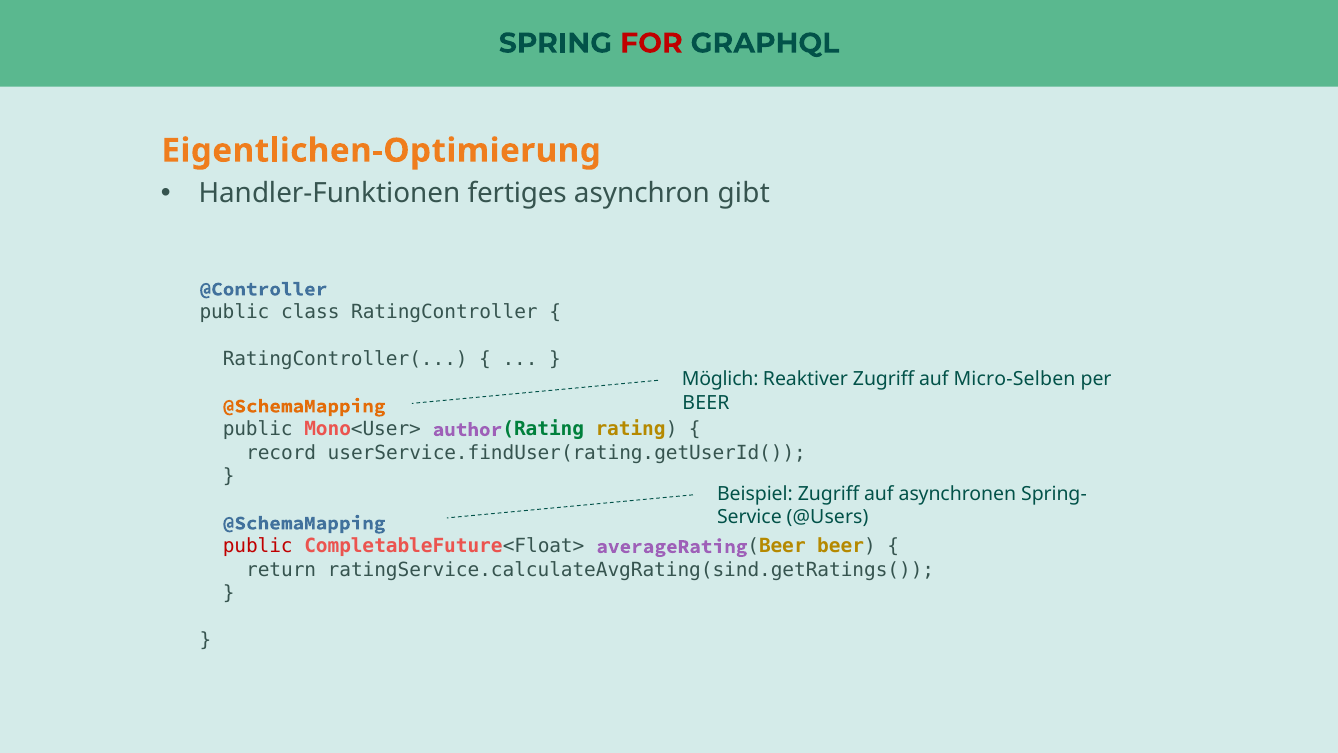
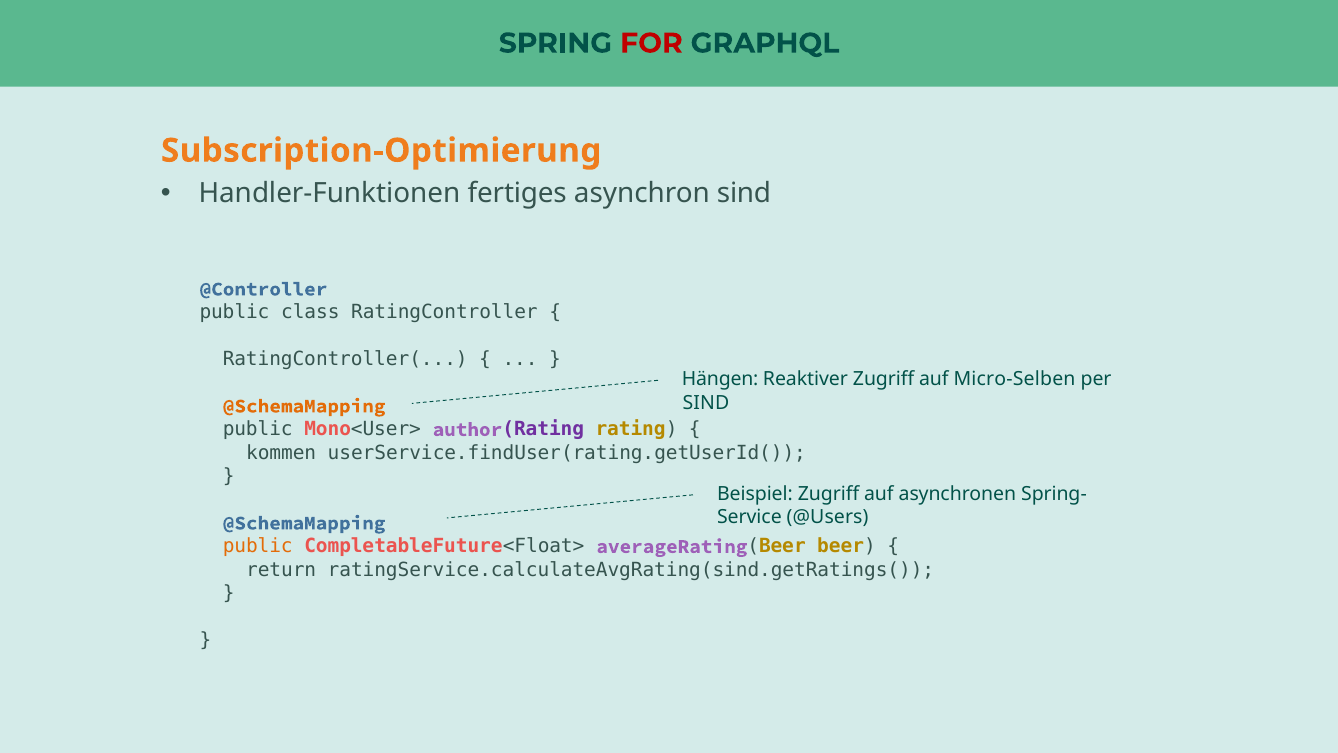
Eigentlichen-Optimierung: Eigentlichen-Optimierung -> Subscription-Optimierung (381, 151)
asynchron gibt: gibt -> sind (744, 194)
Möglich: Möglich -> Hängen (720, 379)
BEER: BEER -> SIND (706, 402)
Rating colour: green -> purple (543, 429)
record: record -> kommen (281, 453)
public colour: red -> orange (258, 546)
